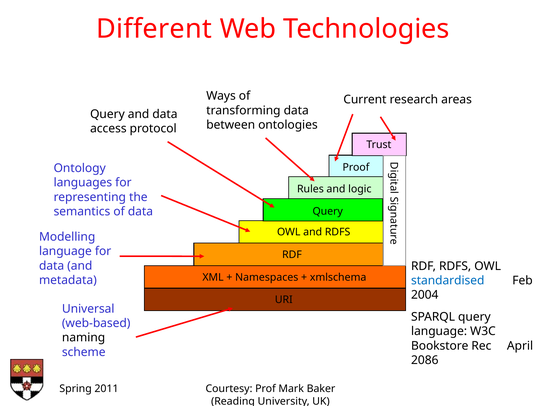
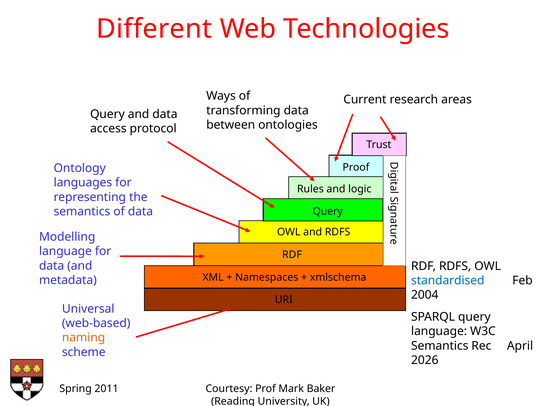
naming colour: black -> orange (84, 337)
Bookstore: Bookstore -> Semantics (440, 346)
2086: 2086 -> 2026 (425, 360)
